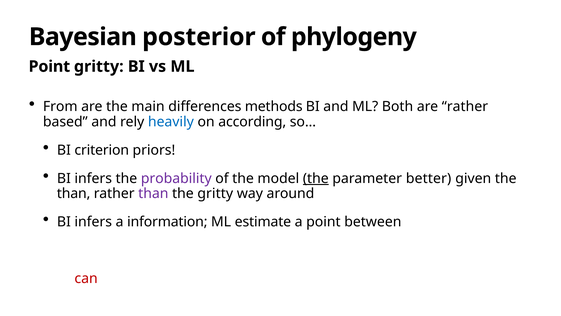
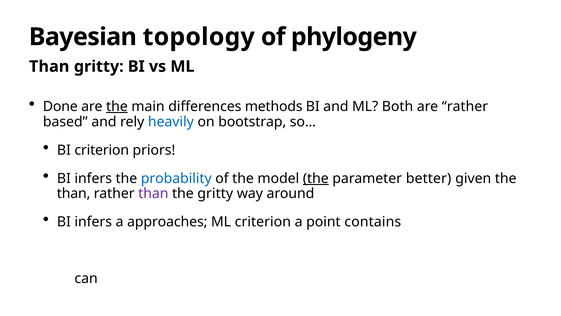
posterior: posterior -> topology (199, 37)
Point: Point -> Than (49, 66)
From: From -> Done (60, 106)
the underline: none -> present (117, 106)
according: according -> bootstrap (252, 122)
probability colour: purple -> blue (176, 178)
information: information -> approaches (167, 222)
ML estimate: estimate -> criterion (263, 222)
between: between -> contains (373, 222)
can colour: red -> black (86, 278)
